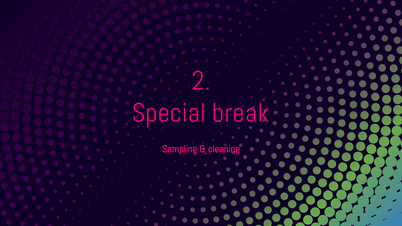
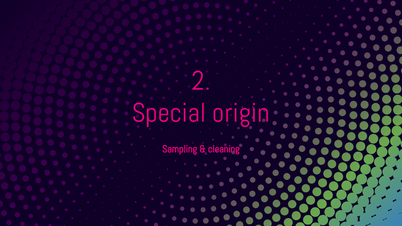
break: break -> origin (241, 113)
